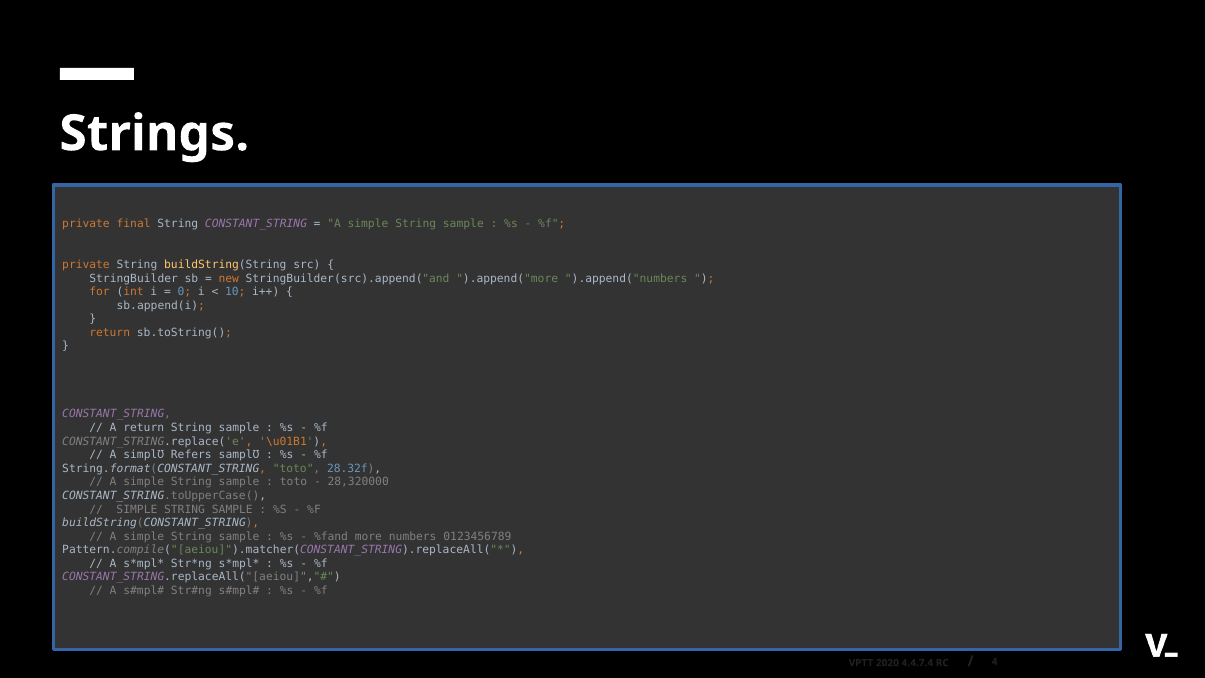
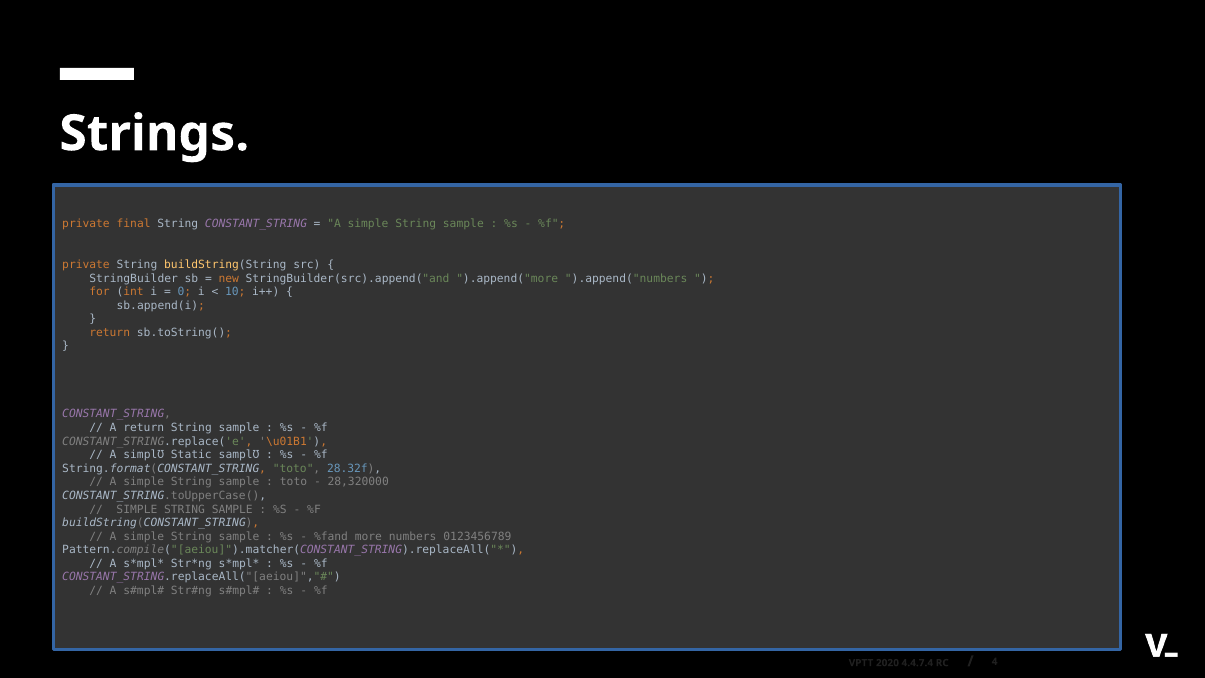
Refers: Refers -> Static (191, 455)
